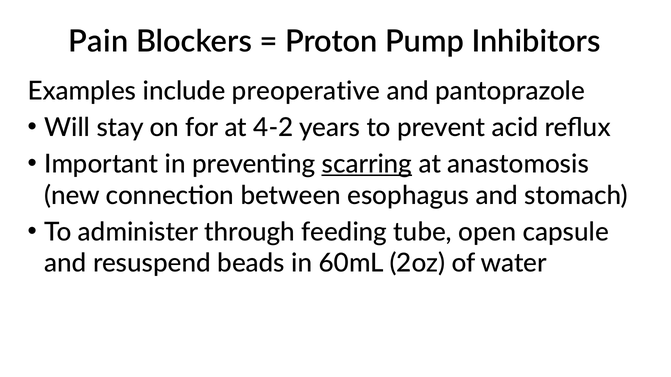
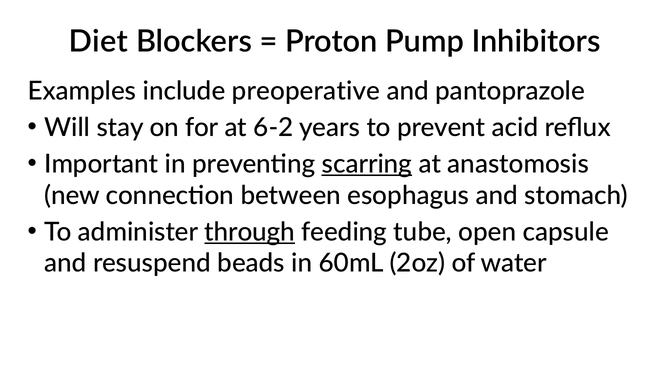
Pain: Pain -> Diet (98, 42)
4-2: 4-2 -> 6-2 (273, 128)
through underline: none -> present (250, 232)
